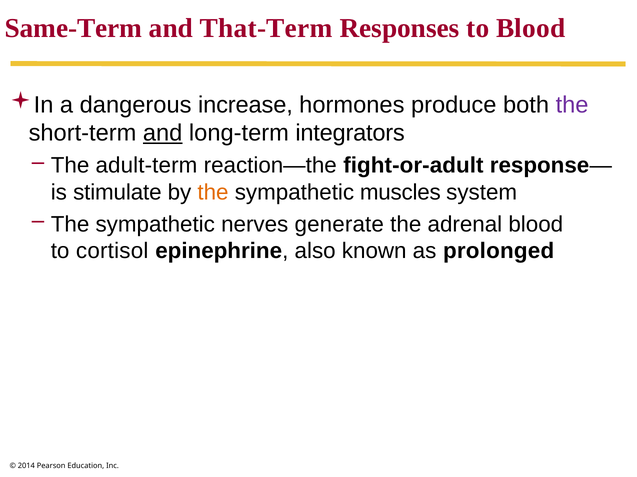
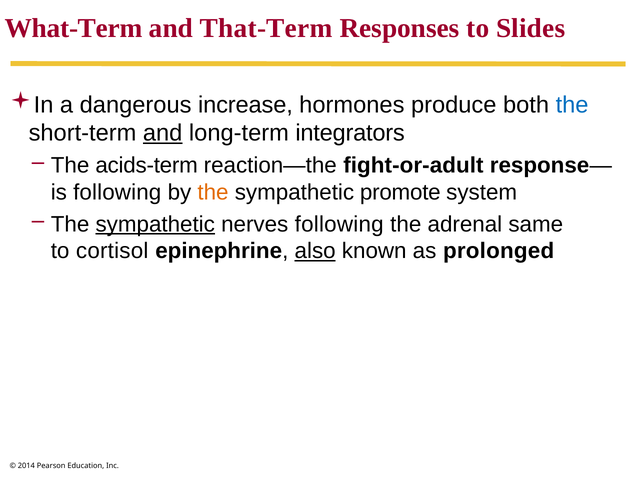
Same-Term: Same-Term -> What-Term (74, 28)
to Blood: Blood -> Slides (531, 28)
the colour: purple -> blue (572, 105)
adult-term: adult-term -> acids-term (147, 166)
stimulate: stimulate -> following (117, 193)
muscles: muscles -> promote (400, 193)
sympathetic underline: none -> present (155, 225)
nerves generate: generate -> following (339, 225)
adrenal blood: blood -> same (536, 225)
also underline: none -> present (315, 251)
